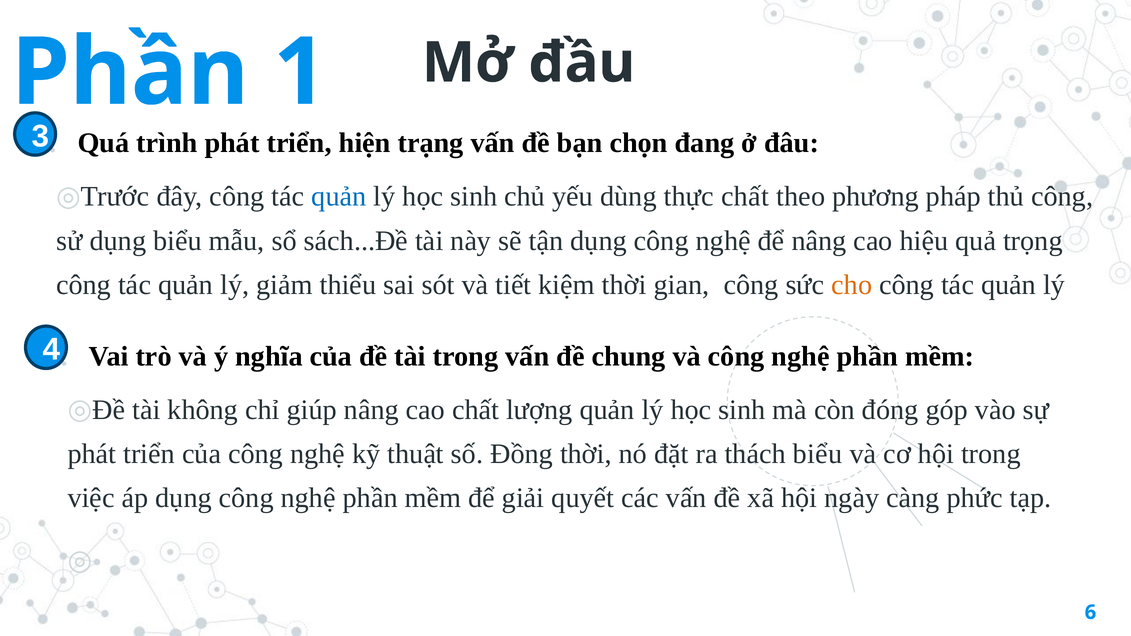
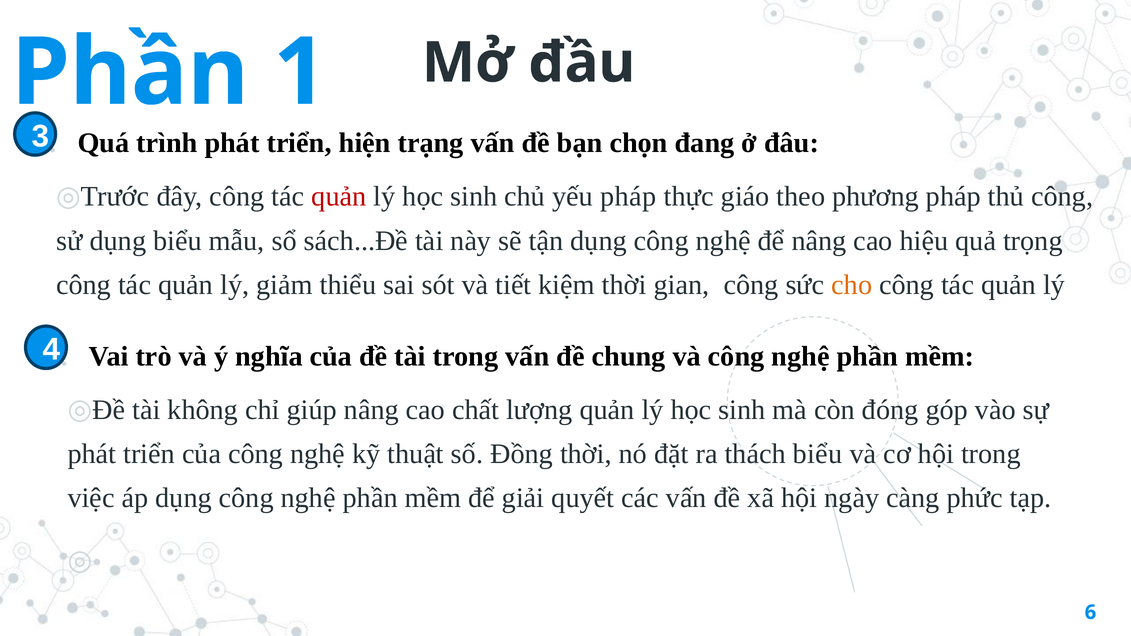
quản colour: blue -> red (339, 197)
yếu dùng: dùng -> pháp (628, 197)
thực chất: chất -> giáo (745, 197)
